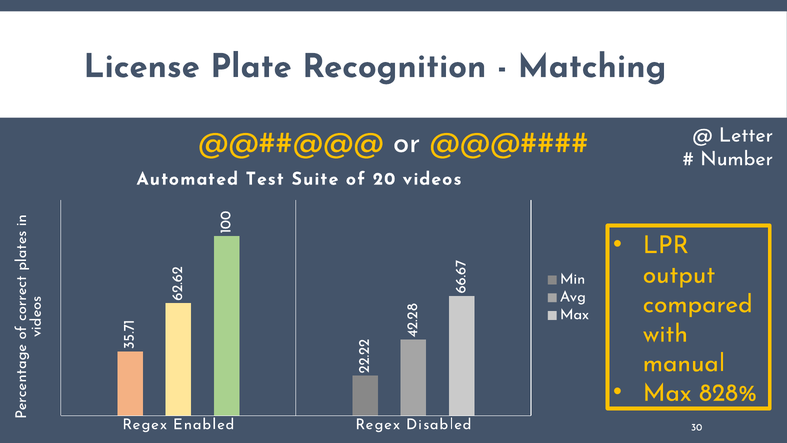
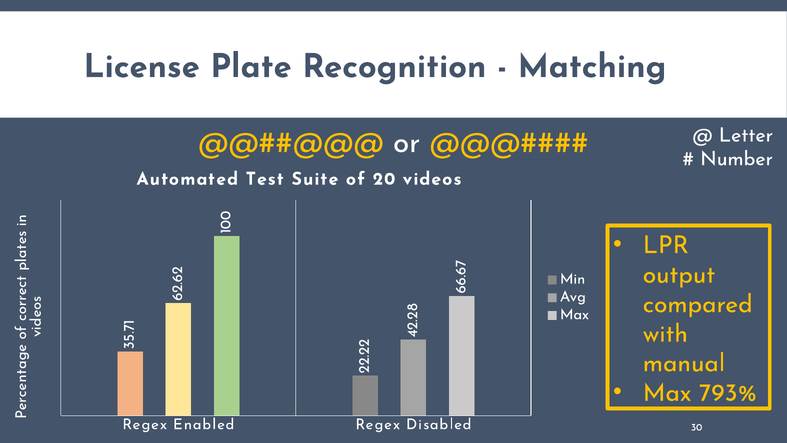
828%: 828% -> 793% (728, 392)
